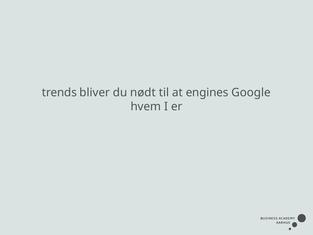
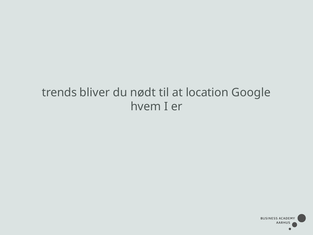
engines: engines -> location (207, 93)
